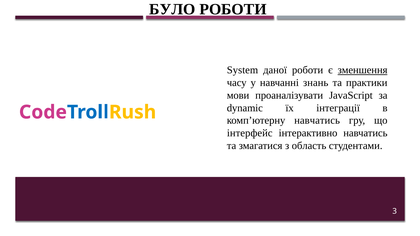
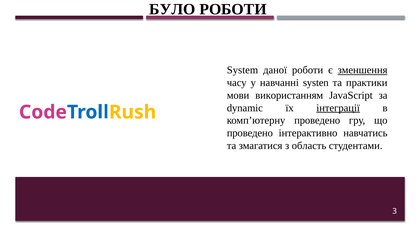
знань: знань -> systen (316, 83)
проаналізувати: проаналізувати -> використанням (289, 95)
інтеграції underline: none -> present (338, 108)
комп’ютерну навчатись: навчатись -> проведено (317, 121)
інтерфейс: інтерфейс -> проведено (250, 133)
